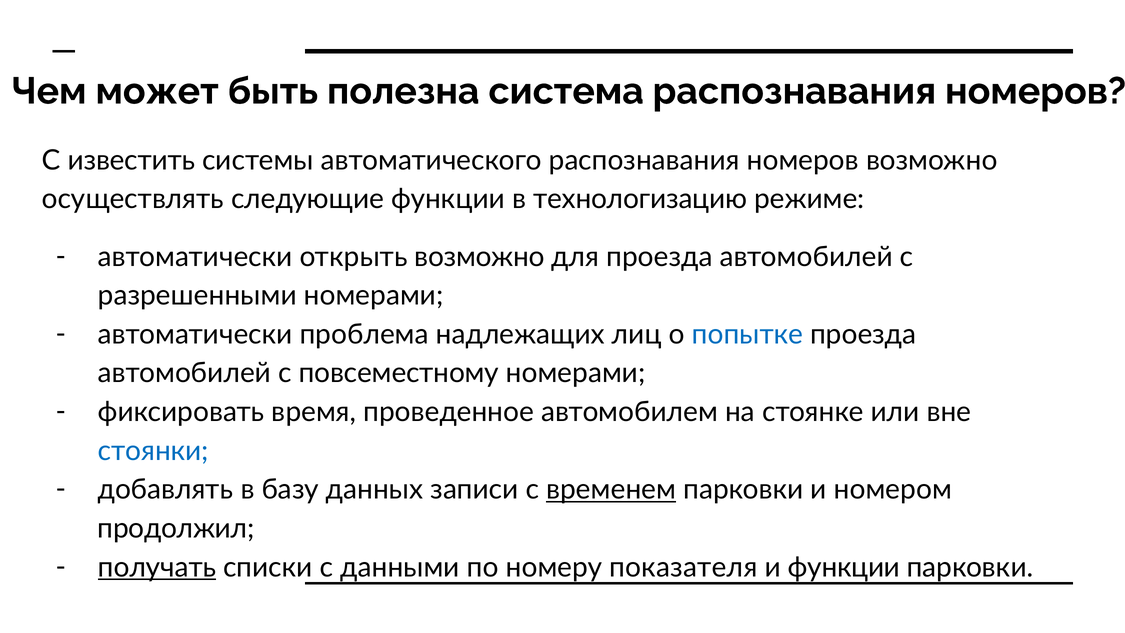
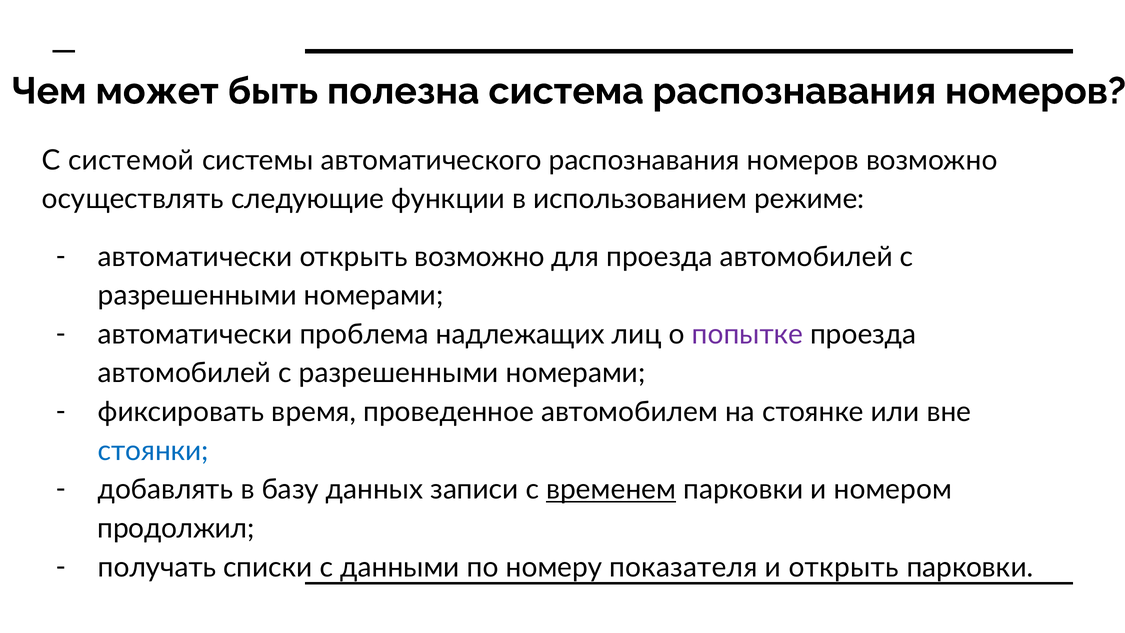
известить: известить -> системой (131, 160)
технологизацию: технологизацию -> использованием (640, 199)
попытке colour: blue -> purple (747, 334)
повсеместному: повсеместному -> разрешенными (399, 373)
получать underline: present -> none (157, 567)
и функции: функции -> открыть (844, 567)
